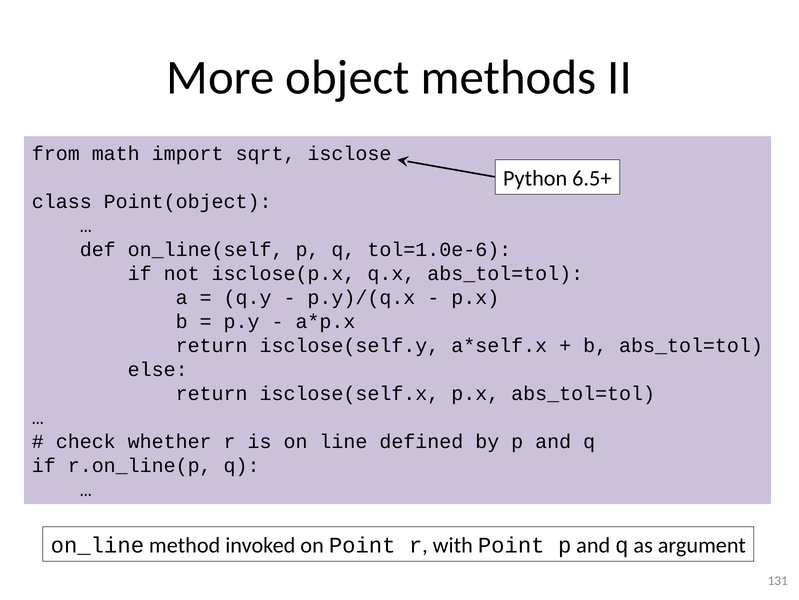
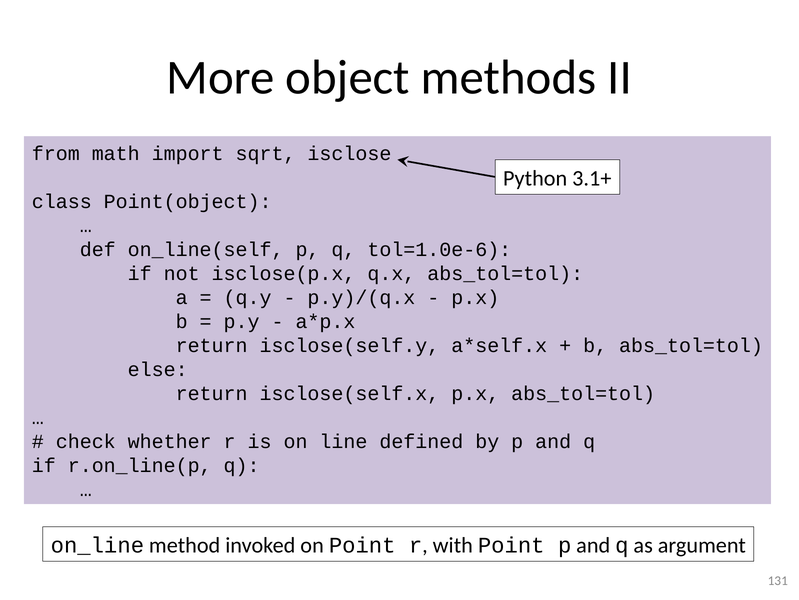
6.5+: 6.5+ -> 3.1+ (592, 178)
